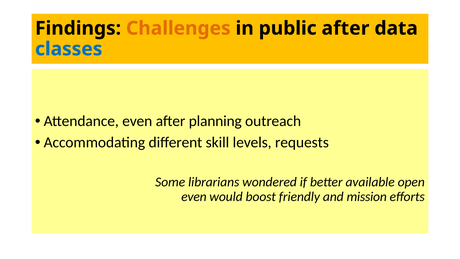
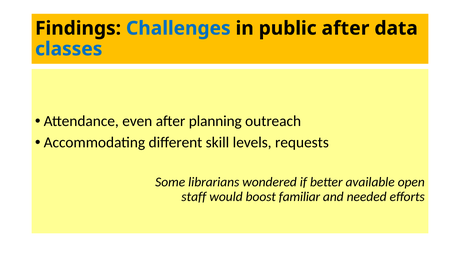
Challenges colour: orange -> blue (178, 28)
even: even -> staff (194, 197)
friendly: friendly -> familiar (299, 197)
mission: mission -> needed (367, 197)
